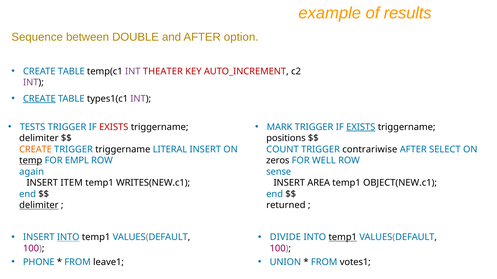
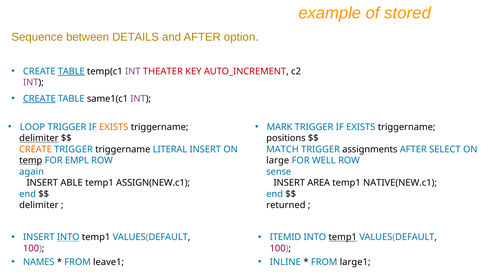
results: results -> stored (407, 13)
DOUBLE: DOUBLE -> DETAILS (136, 37)
TABLE underline: none -> present (71, 72)
types1(c1: types1(c1 -> same1(c1 (108, 99)
TESTS: TESTS -> LOOP (32, 127)
EXISTS colour: red -> orange (114, 127)
EXISTS underline: present -> none (361, 127)
delimiter underline: none -> present (39, 138)
COUNT: COUNT -> MATCH (283, 150)
contrariwise: contrariwise -> assignments (370, 150)
zeros: zeros -> large (278, 161)
ITEM: ITEM -> ABLE (72, 183)
WRITES(NEW.c1: WRITES(NEW.c1 -> ASSIGN(NEW.c1 (153, 183)
OBJECT(NEW.c1: OBJECT(NEW.c1 -> NATIVE(NEW.c1 (400, 183)
delimiter underline: present -> none (39, 206)
DIVIDE: DIVIDE -> ITEMID (285, 238)
PHONE: PHONE -> NAMES (39, 262)
UNION: UNION -> INLINE (285, 262)
votes1: votes1 -> large1 (355, 262)
